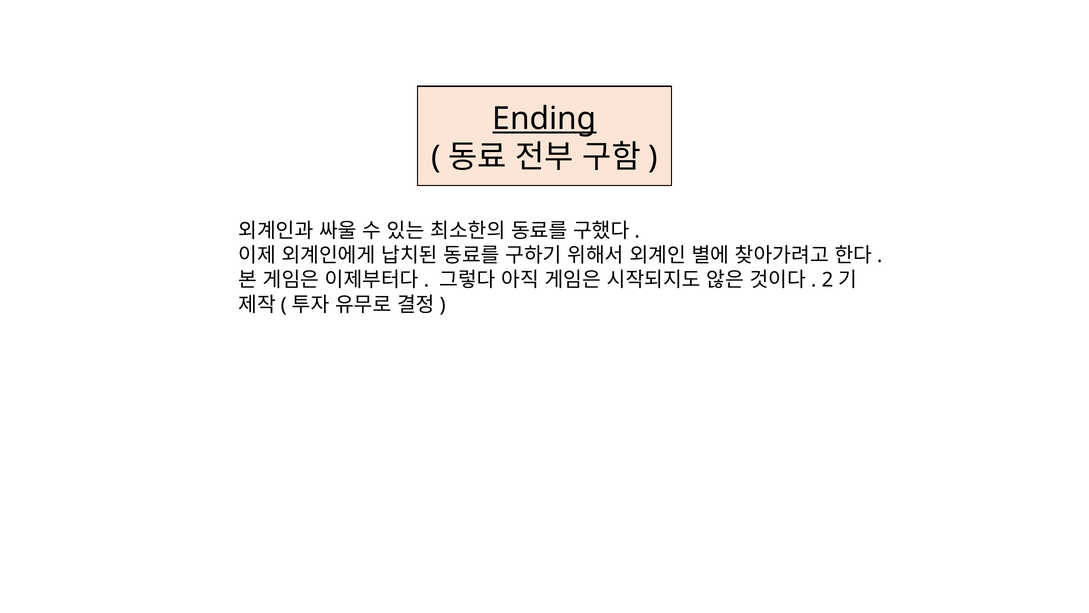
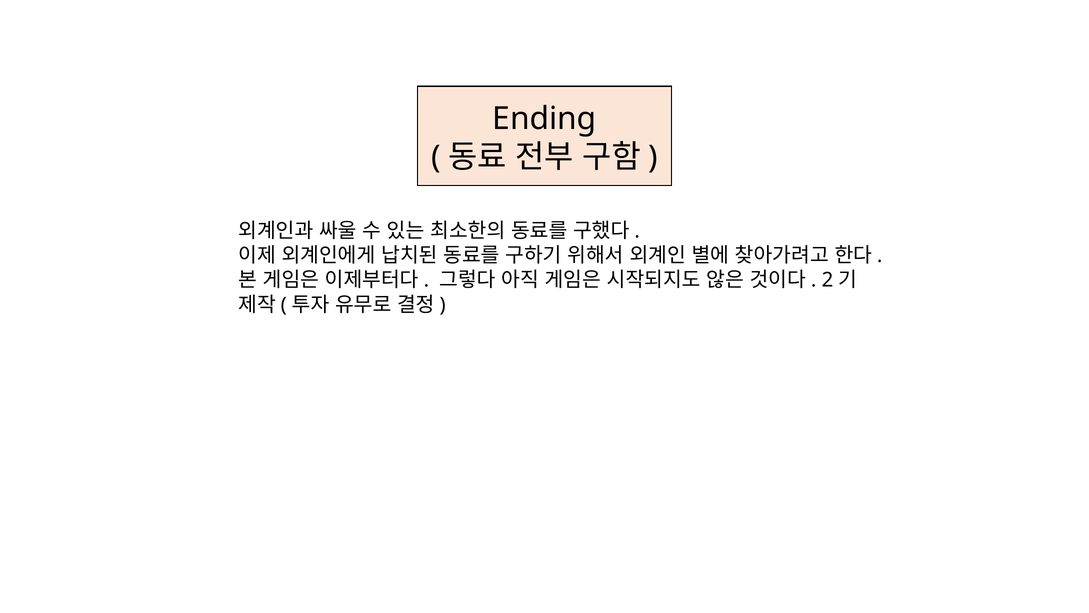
Ending underline: present -> none (544, 119)
